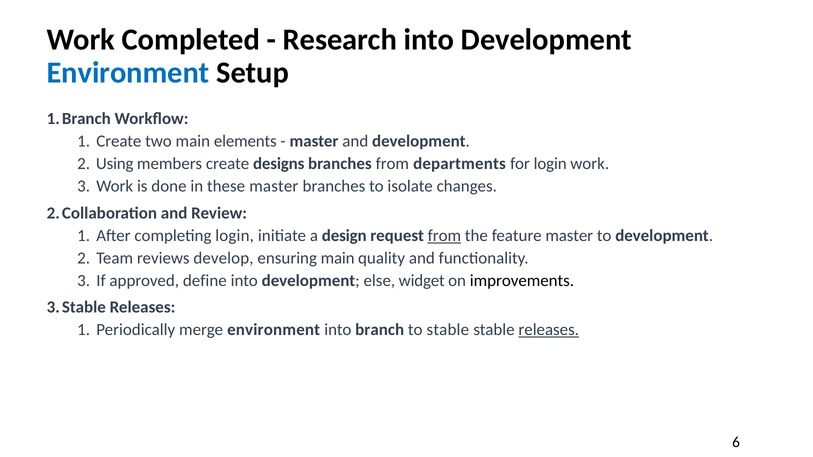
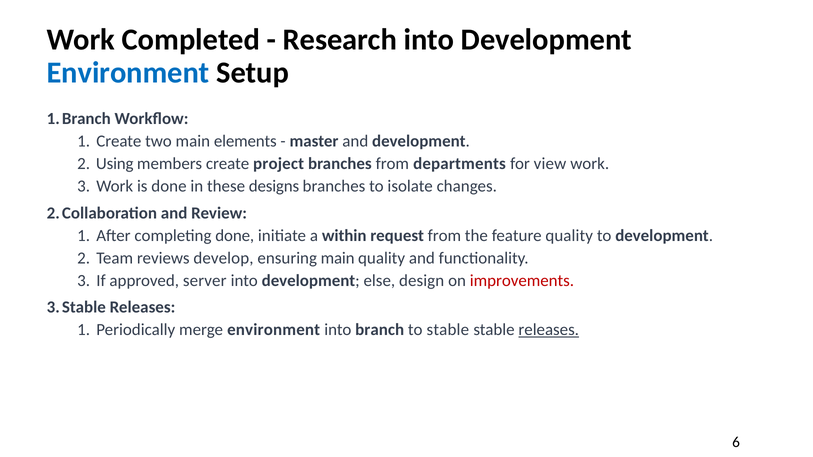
designs: designs -> project (279, 164)
for login: login -> view (550, 164)
these master: master -> designs (274, 186)
completing login: login -> done (235, 236)
design: design -> within (344, 236)
from underline: present -> none (444, 236)
feature master: master -> quality (569, 236)
define: define -> server (205, 281)
widget: widget -> design (422, 281)
improvements colour: black -> red (522, 281)
